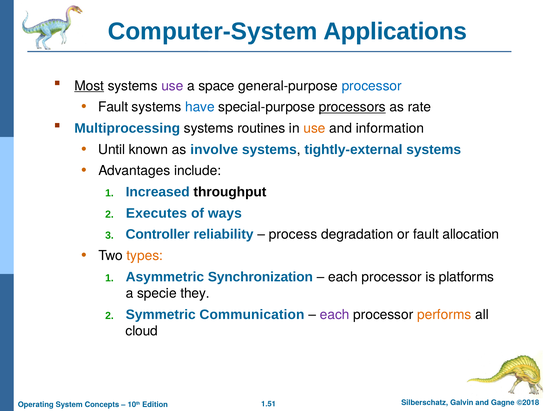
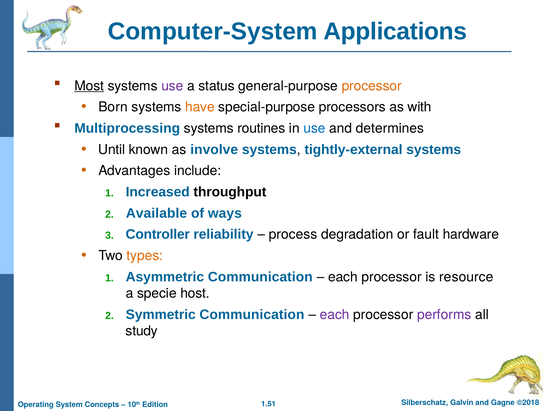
space: space -> status (217, 86)
processor colour: blue -> orange (372, 86)
Fault: Fault -> Born (113, 107)
have colour: blue -> orange (200, 107)
processors underline: present -> none (352, 107)
rate: rate -> with (420, 107)
use colour: orange -> blue (314, 128)
information: information -> determines (390, 128)
Executes: Executes -> Available (156, 213)
allocation: allocation -> hardware (471, 234)
Asymmetric Synchronization: Synchronization -> Communication (260, 277)
platforms: platforms -> resource (466, 277)
they: they -> host (195, 293)
performs colour: orange -> purple (444, 315)
cloud: cloud -> study (142, 331)
